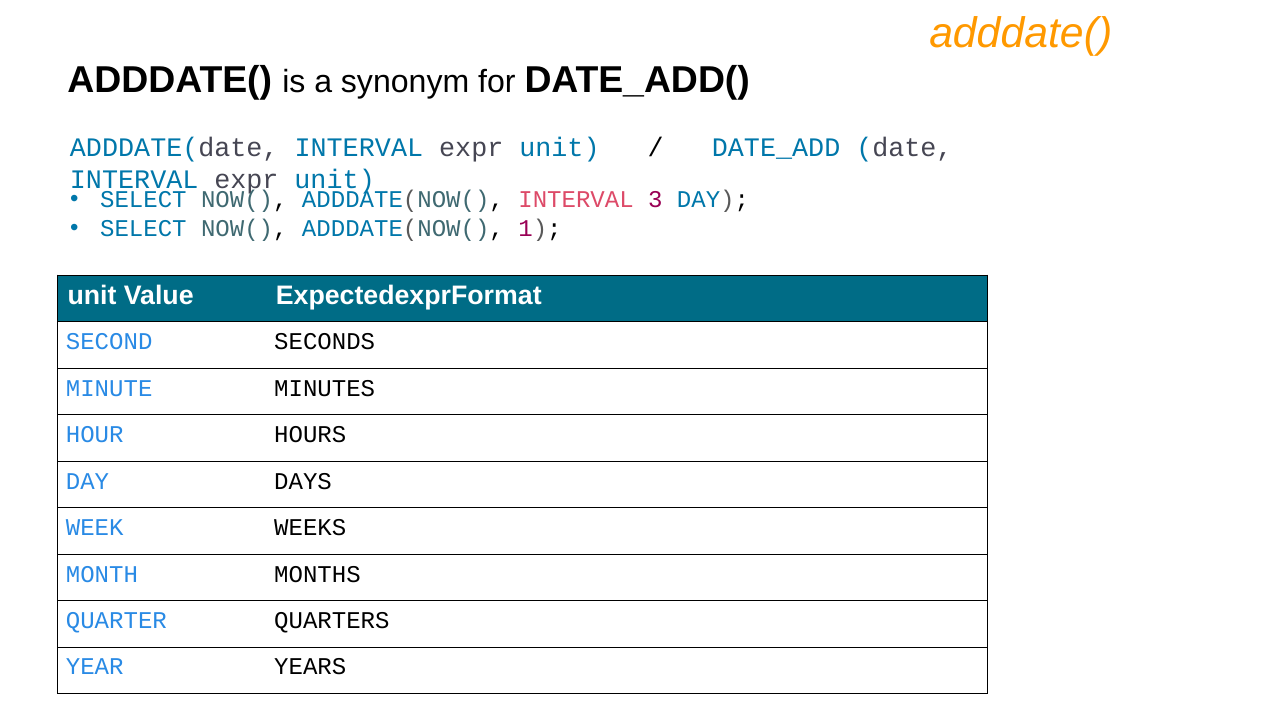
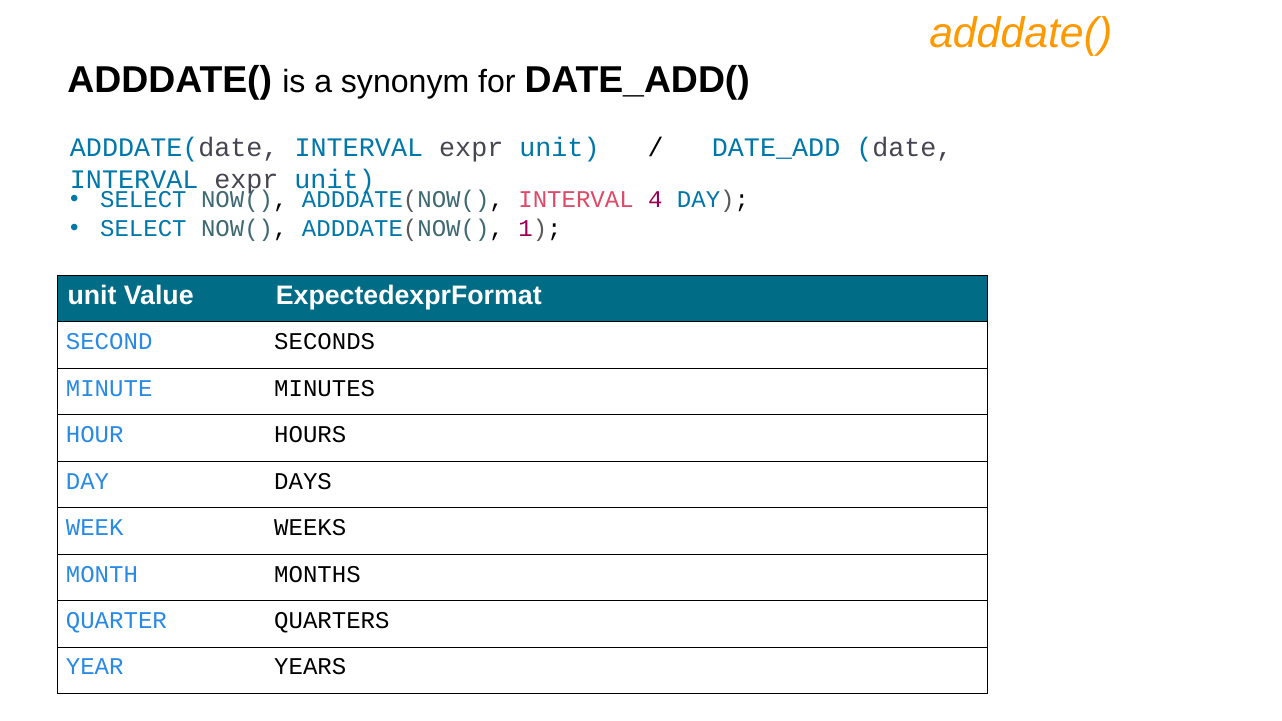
3: 3 -> 4 (655, 200)
